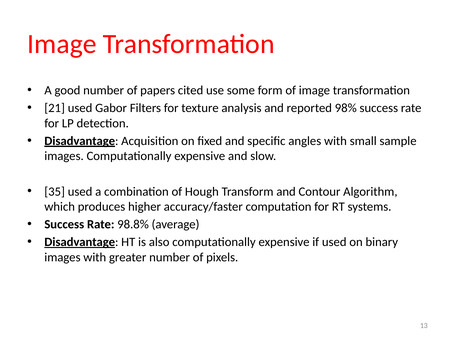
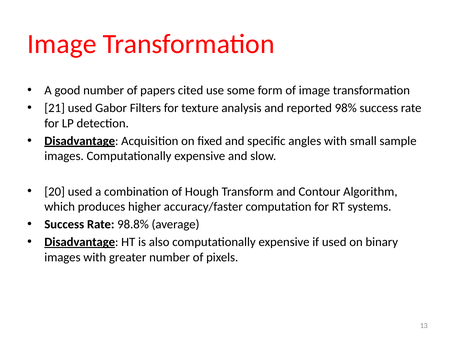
35: 35 -> 20 (55, 192)
